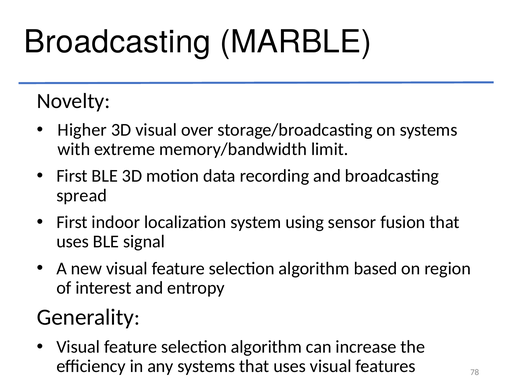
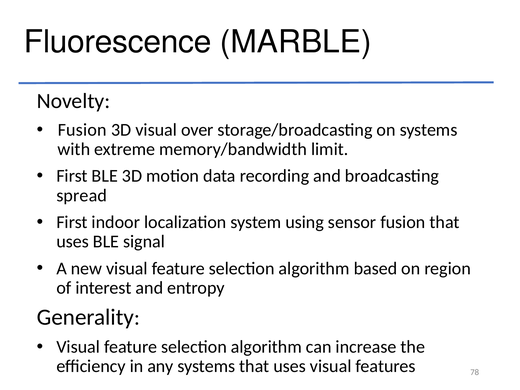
Broadcasting: Broadcasting -> Fluorescence (118, 42)
Higher: Higher -> Fusion (82, 130)
